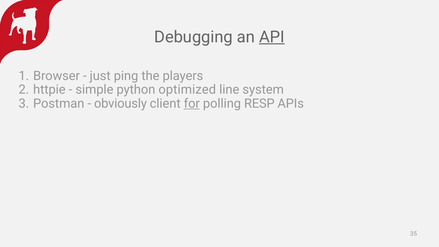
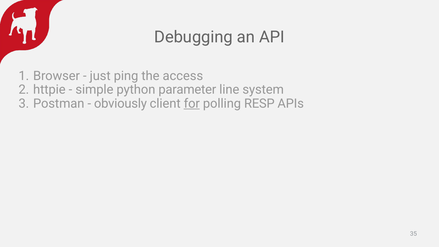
API underline: present -> none (272, 37)
players: players -> access (183, 76)
optimized: optimized -> parameter (187, 90)
